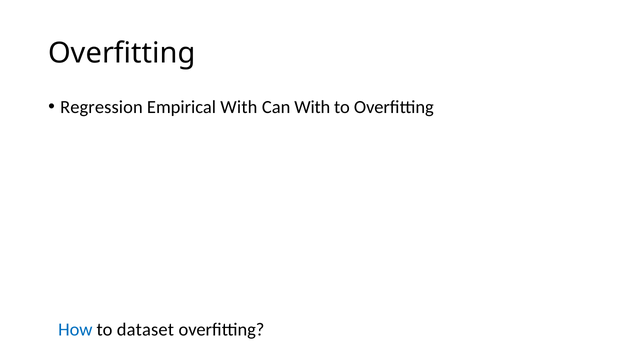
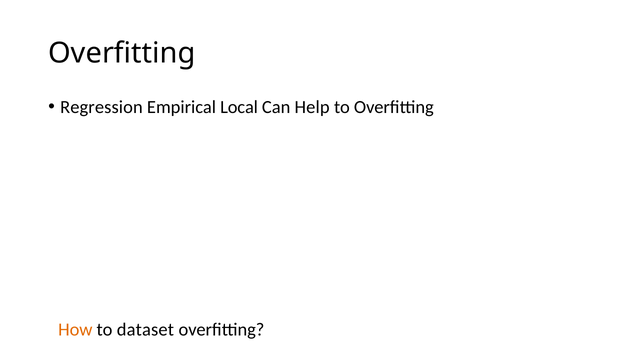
Empirical With: With -> Local (239, 107)
Can With: With -> Help (312, 107)
How colour: blue -> orange (75, 330)
